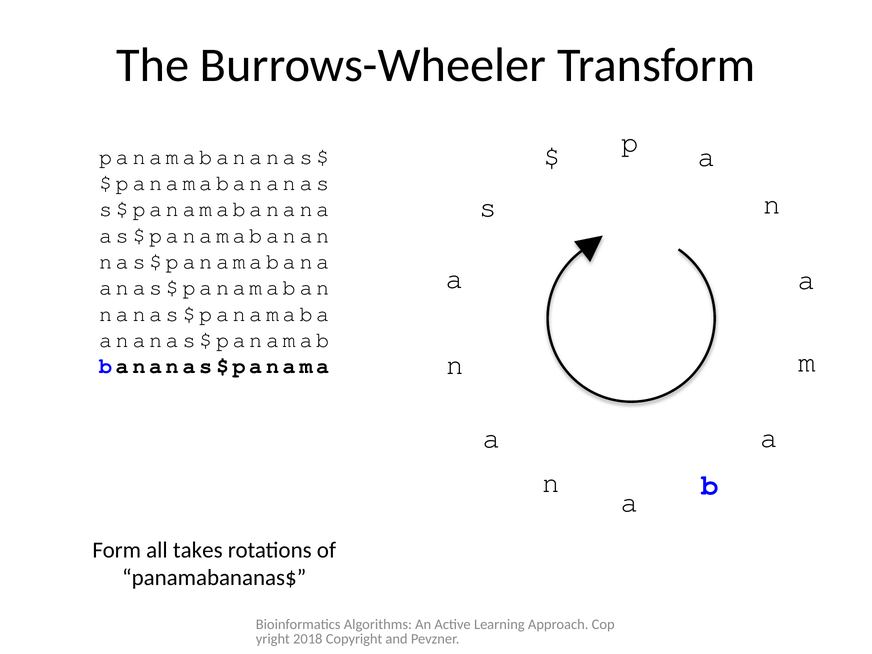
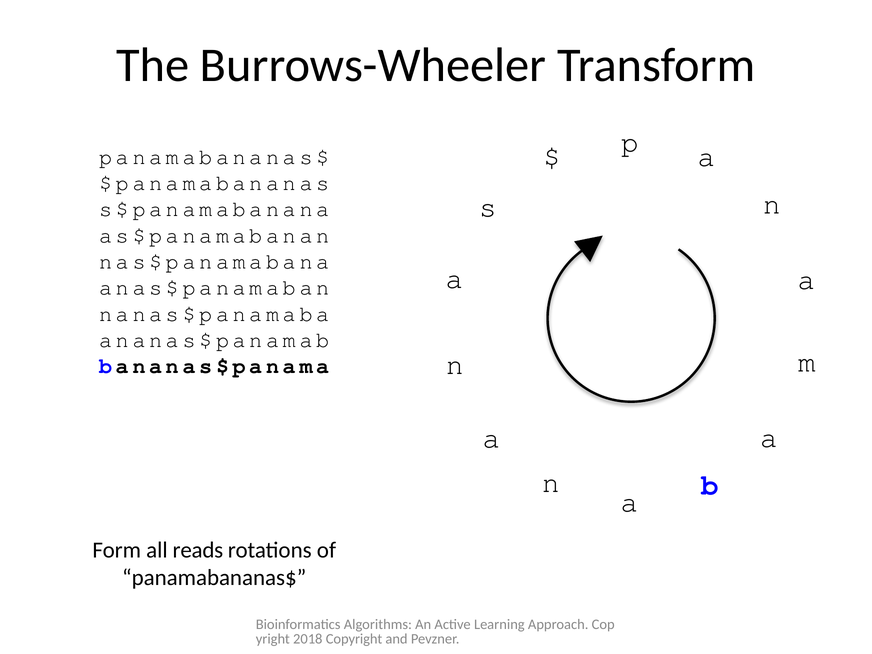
takes: takes -> reads (198, 550)
